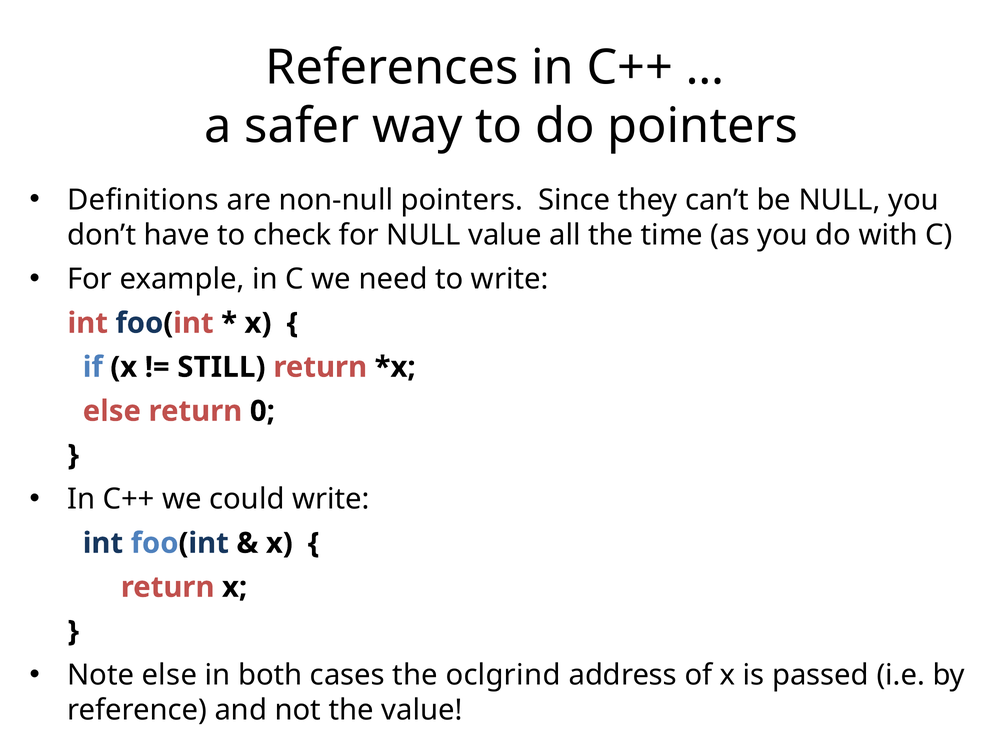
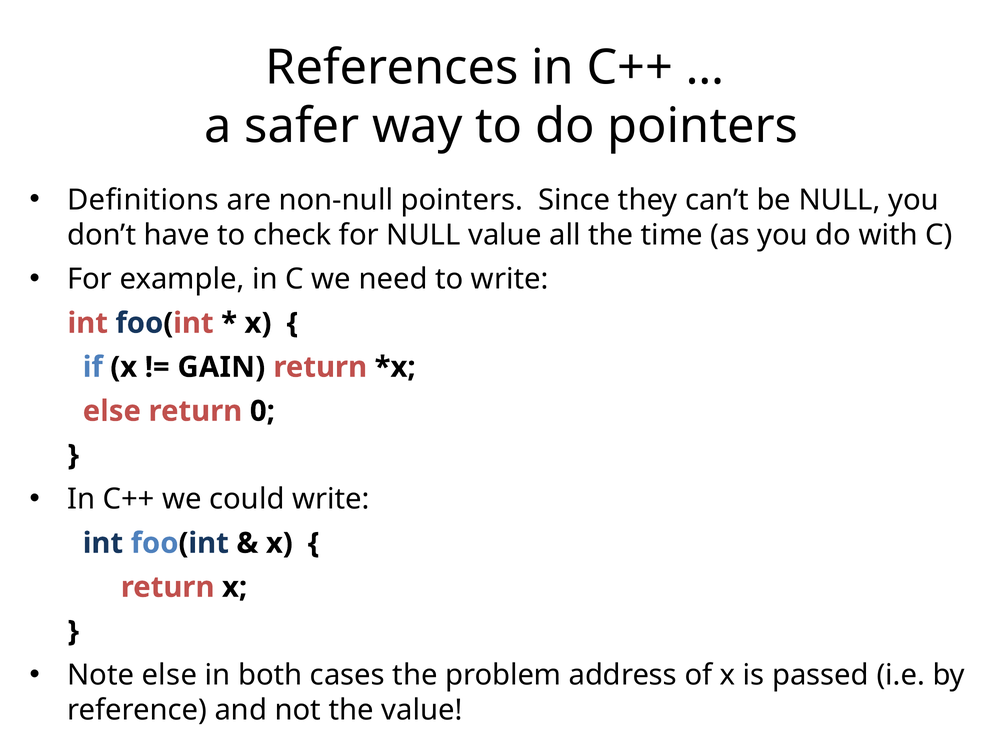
STILL: STILL -> GAIN (221, 367)
oclgrind: oclgrind -> problem (503, 675)
